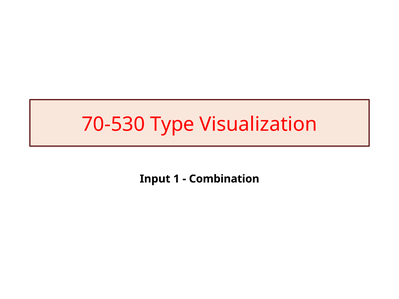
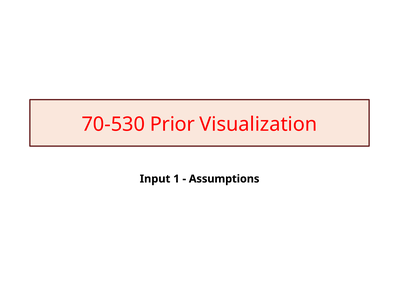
Type: Type -> Prior (172, 124)
Combination: Combination -> Assumptions (224, 179)
